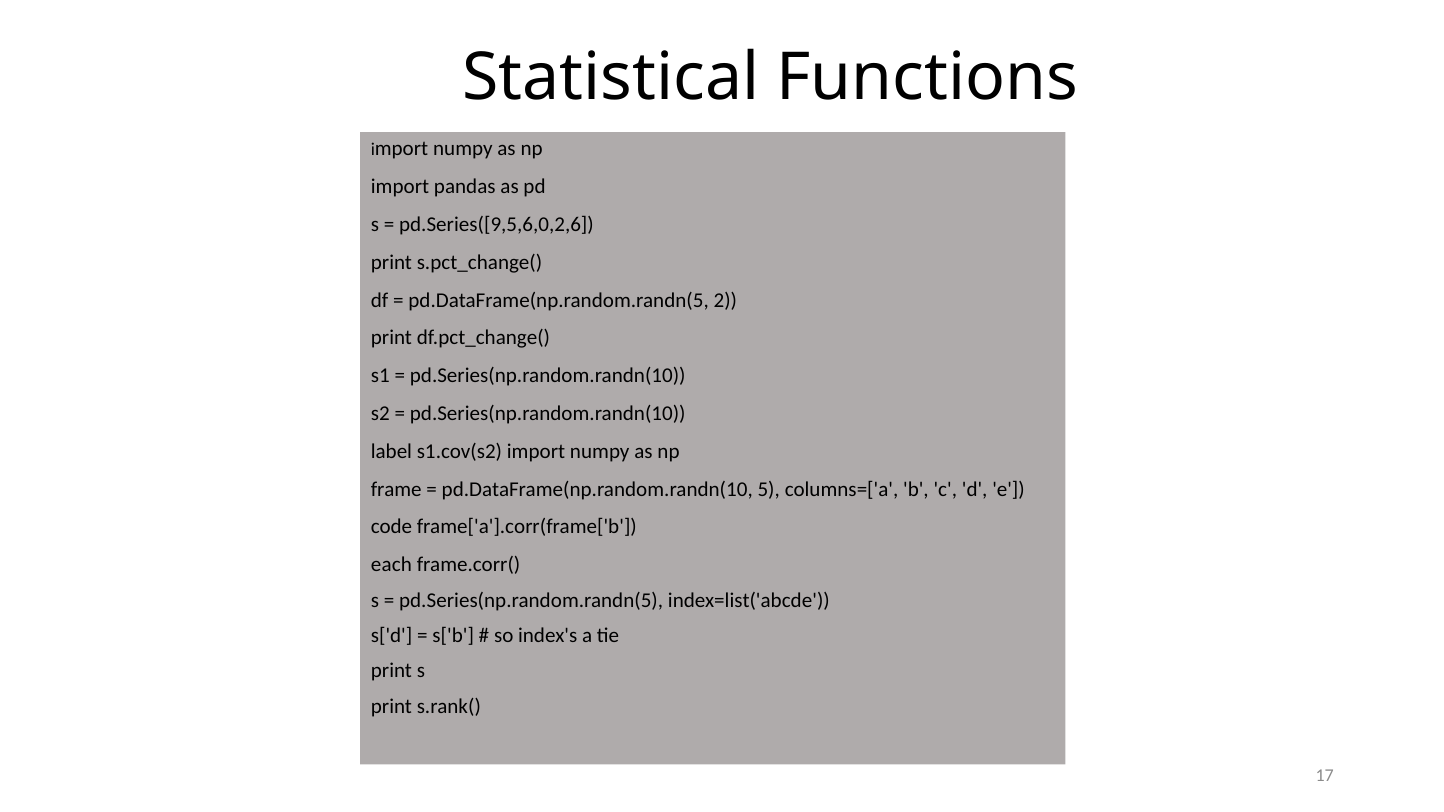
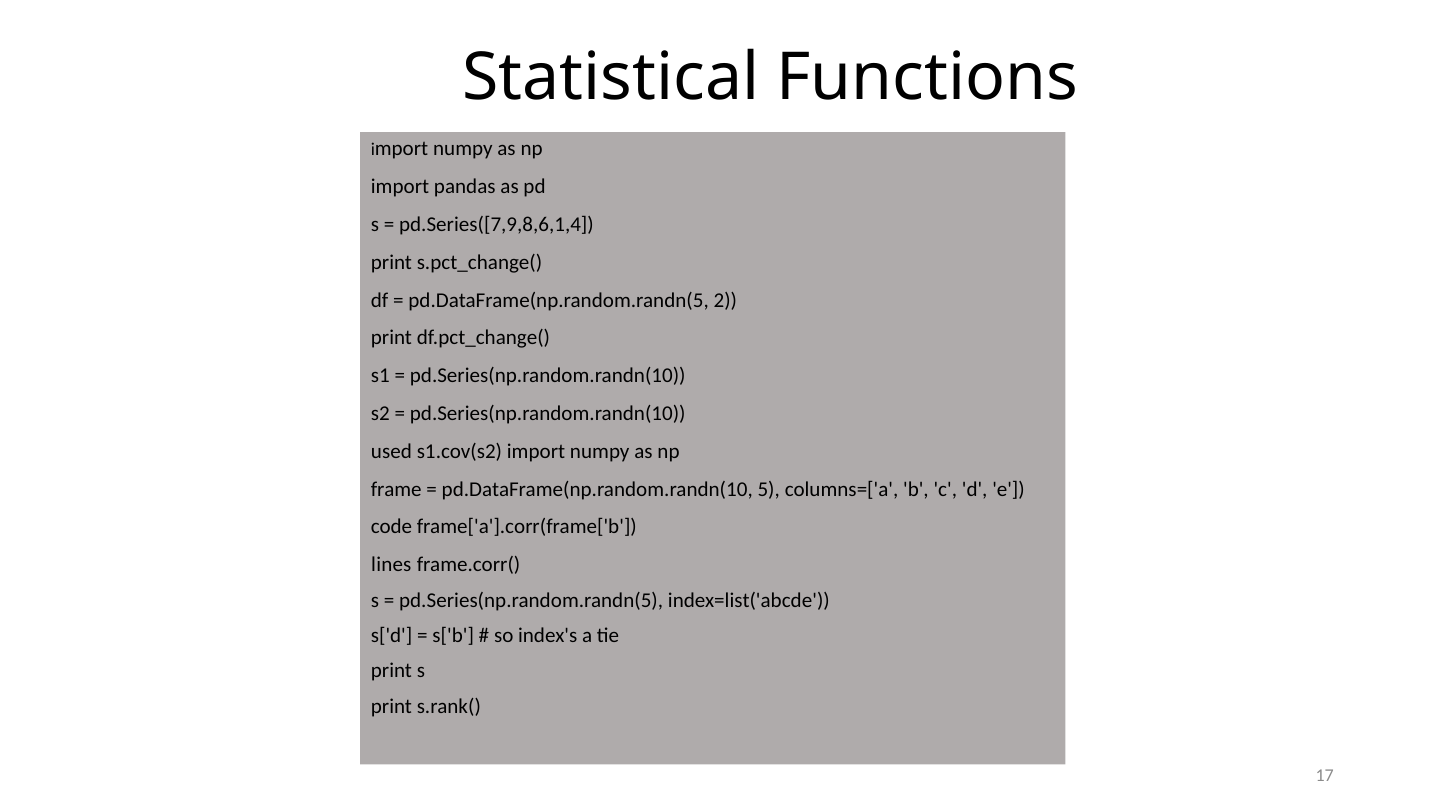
pd.Series([9,5,6,0,2,6: pd.Series([9,5,6,0,2,6 -> pd.Series([7,9,8,6,1,4 (496, 225)
label: label -> used (391, 451)
each: each -> lines (391, 565)
